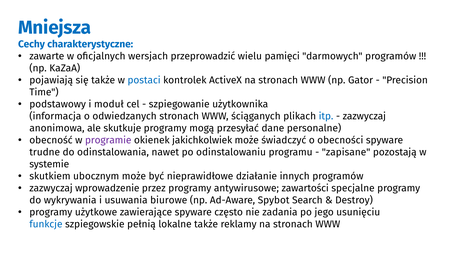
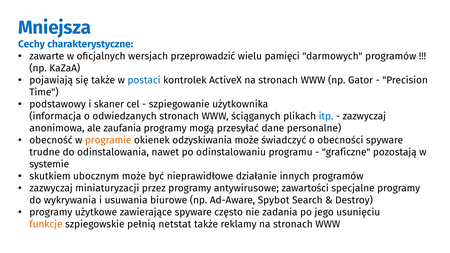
moduł: moduł -> skaner (109, 104)
skutkuje: skutkuje -> zaufania (122, 128)
programie colour: purple -> orange (108, 140)
jakichkolwiek: jakichkolwiek -> odzyskiwania (202, 140)
zapisane: zapisane -> graficzne (346, 152)
wprowadzenie: wprowadzenie -> miniaturyzacji (107, 188)
funkcje colour: blue -> orange (46, 224)
lokalne: lokalne -> netstat (175, 224)
